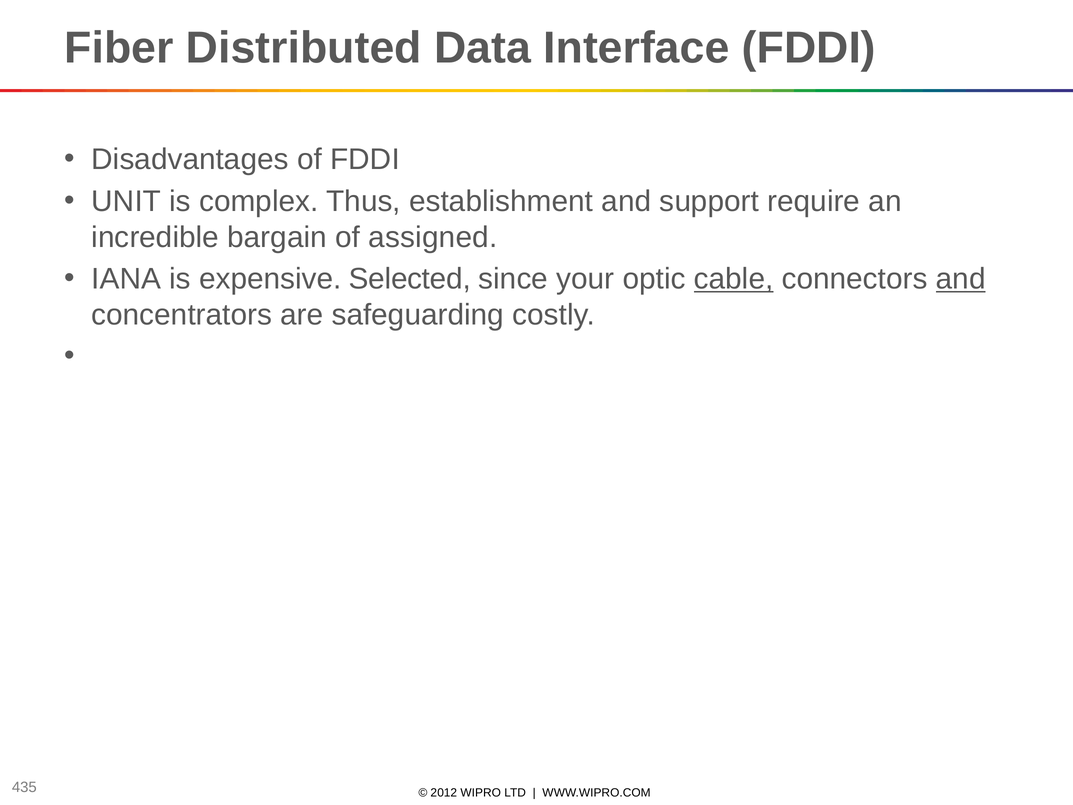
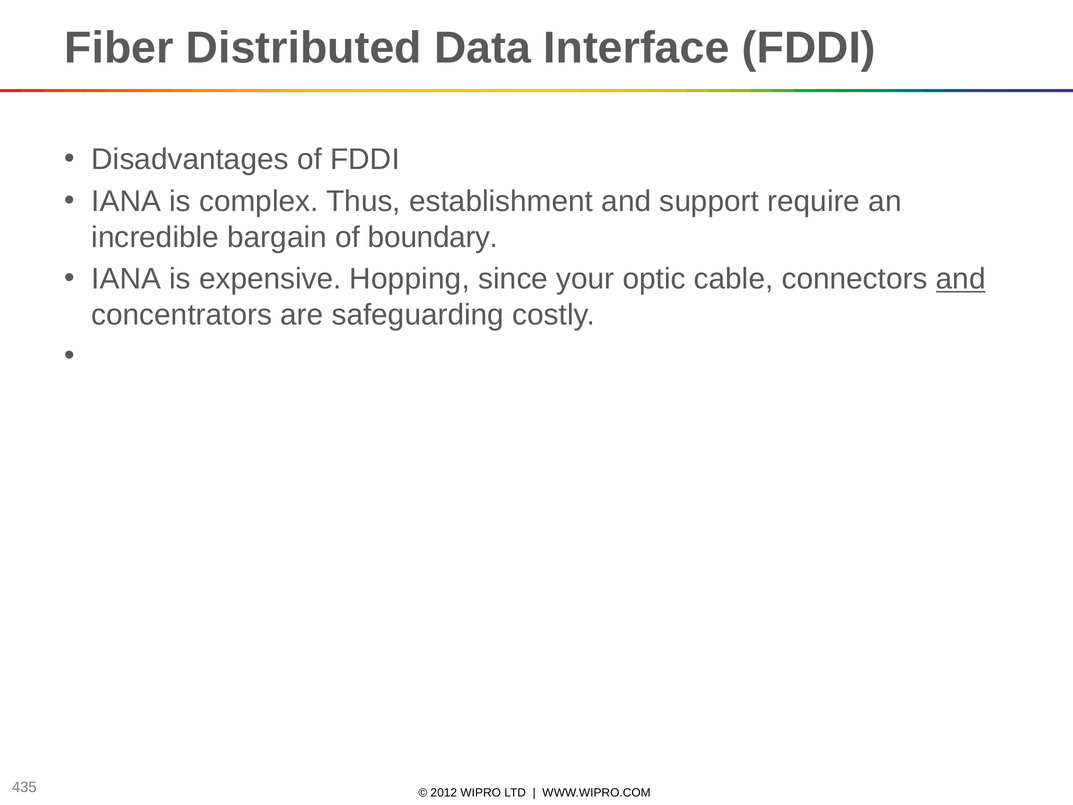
UNIT: UNIT -> IANA (126, 201)
assigned: assigned -> boundary (433, 237)
Selected: Selected -> Hopping (410, 279)
cable underline: present -> none (734, 279)
